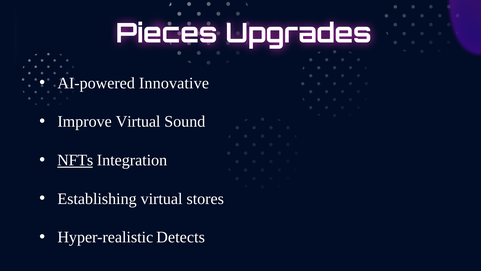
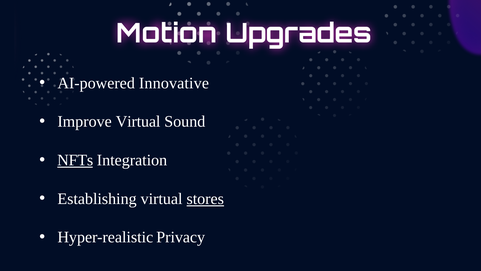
Pieces: Pieces -> Motion (166, 33)
stores underline: none -> present (205, 198)
Detects: Detects -> Privacy (181, 237)
